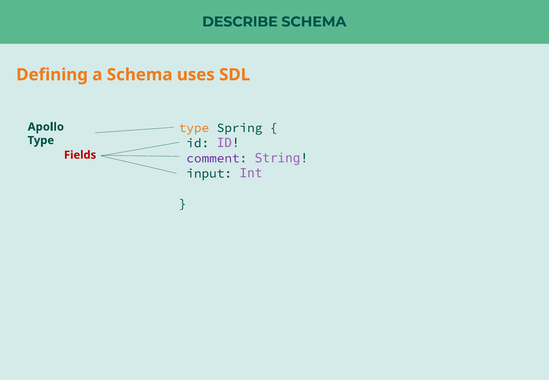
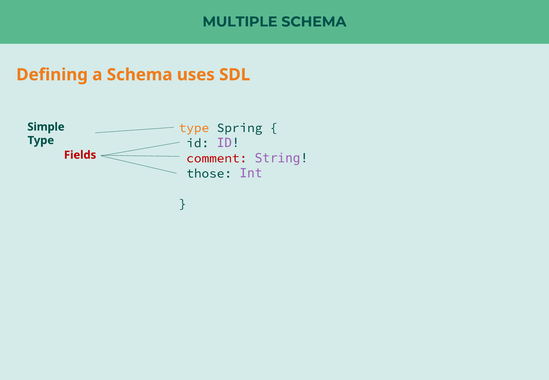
DESCRIBE: DESCRIBE -> MULTIPLE (240, 22)
Apollo: Apollo -> Simple (46, 127)
comment colour: purple -> red (217, 158)
input: input -> those (209, 173)
